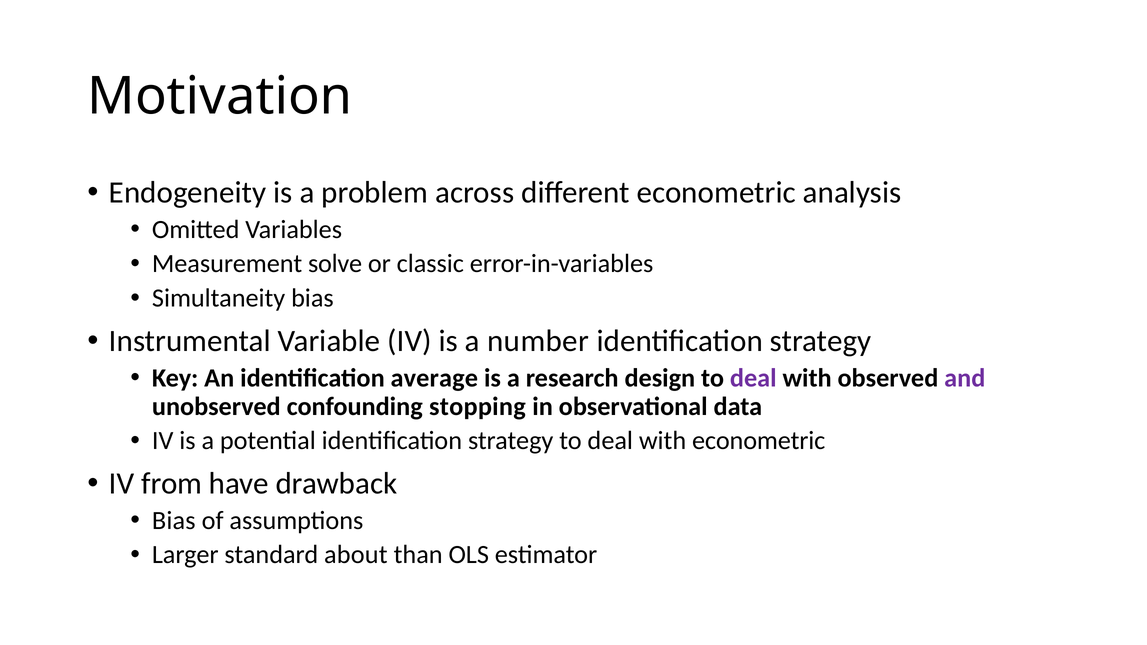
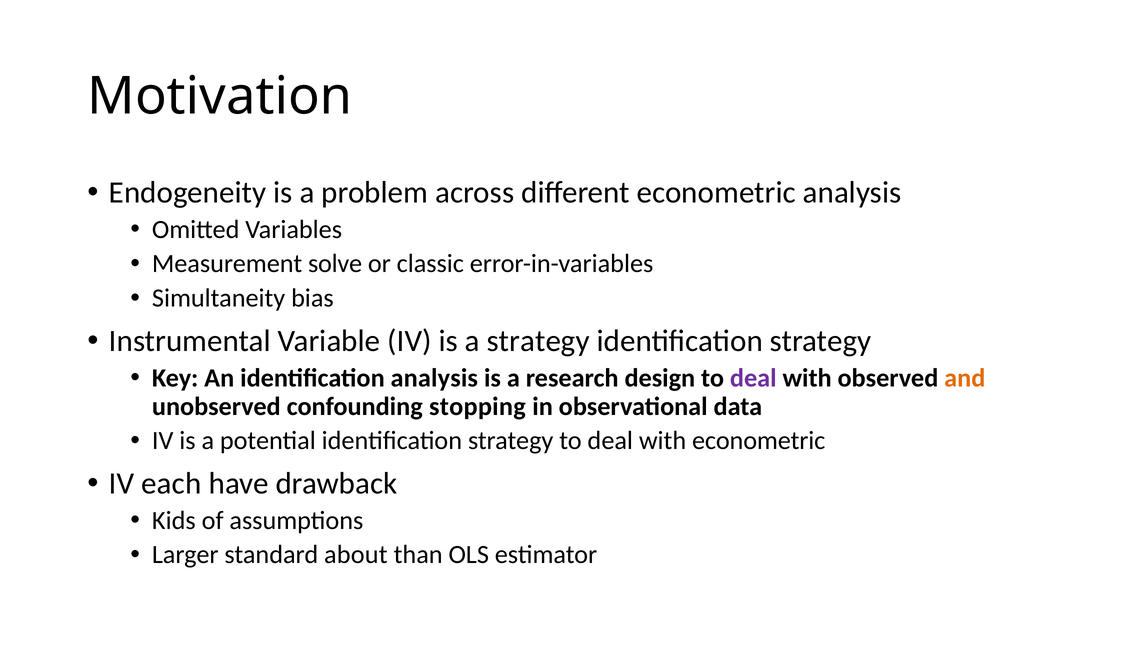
a number: number -> strategy (538, 341)
identification average: average -> analysis (434, 378)
and colour: purple -> orange (965, 378)
from: from -> each (171, 484)
Bias: Bias -> Kids (174, 521)
